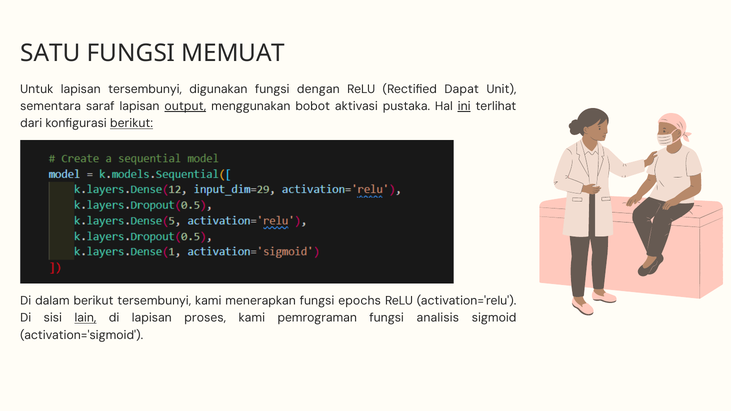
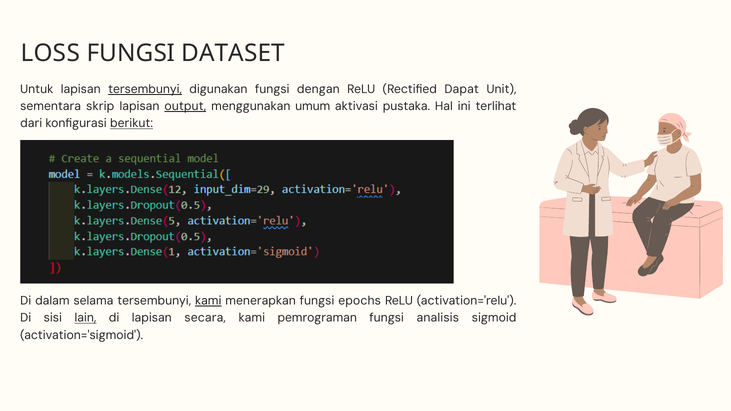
SATU: SATU -> LOSS (50, 53)
MEMUAT: MEMUAT -> DATASET (233, 53)
tersembunyi underline: none -> present (145, 89)
saraf: saraf -> skrip (100, 106)
bobot: bobot -> umum (313, 106)
ini underline: present -> none (464, 106)
dalam berikut: berikut -> selama (93, 301)
kami underline: none -> present (208, 301)
proses: proses -> secara (205, 318)
